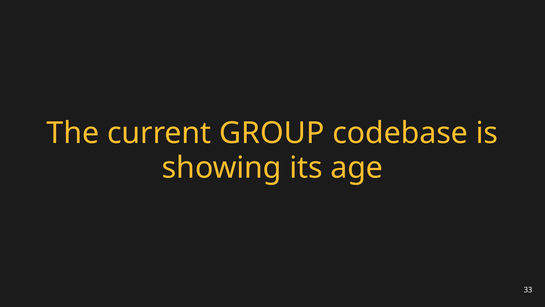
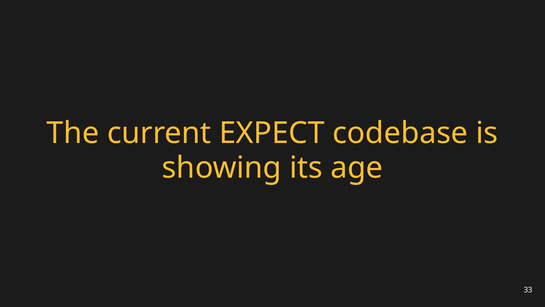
GROUP: GROUP -> EXPECT (272, 133)
